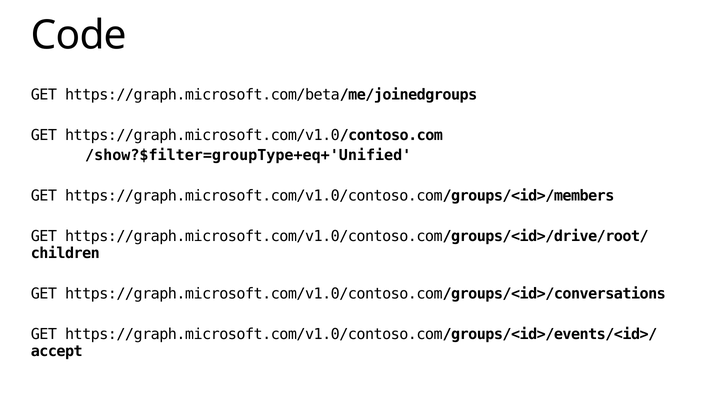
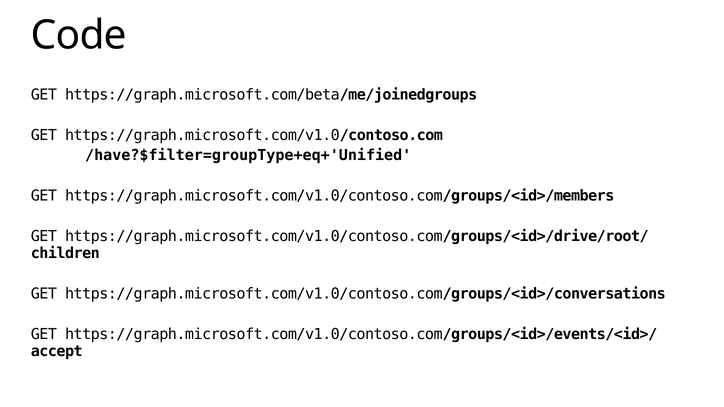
/show?$filter=groupType+eq+'Unified: /show?$filter=groupType+eq+'Unified -> /have?$filter=groupType+eq+'Unified (248, 155)
